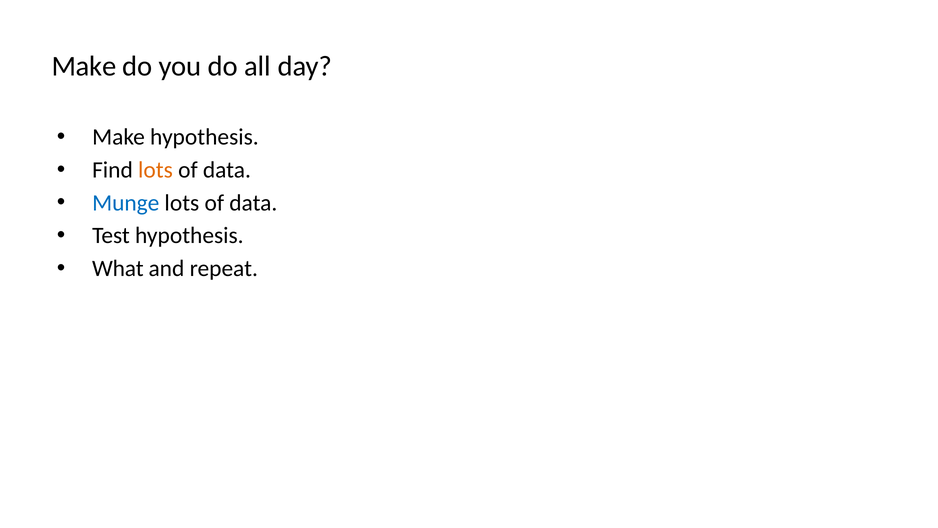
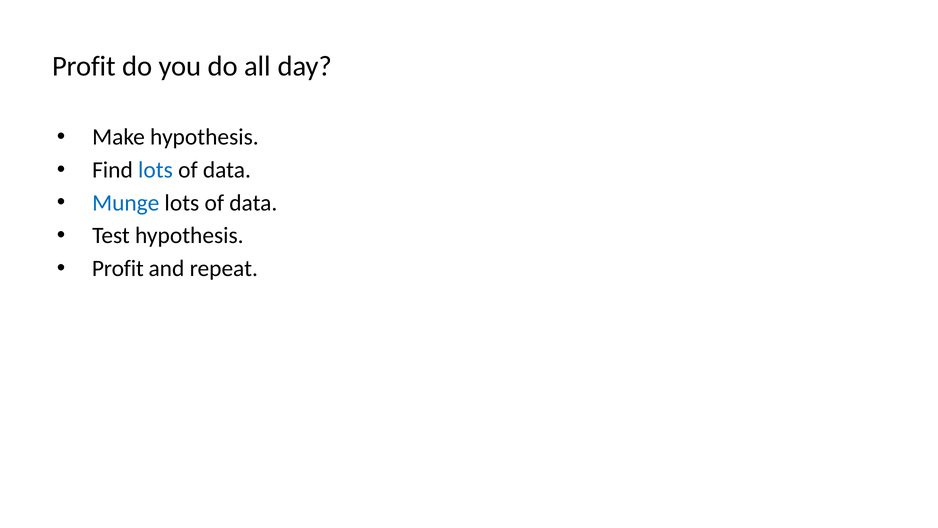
Make: Make -> Profit (84, 66)
lots colour: orange -> blue (155, 170)
What: What -> Profit (118, 268)
